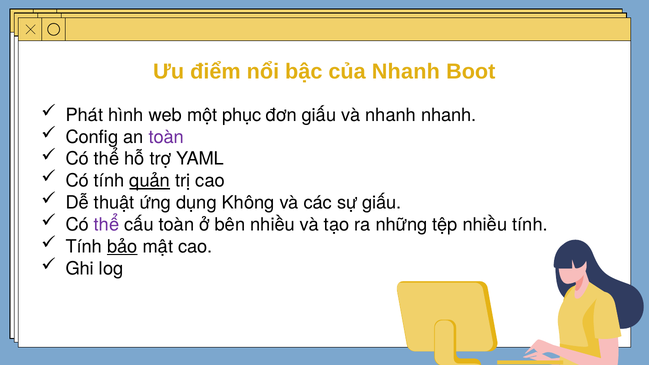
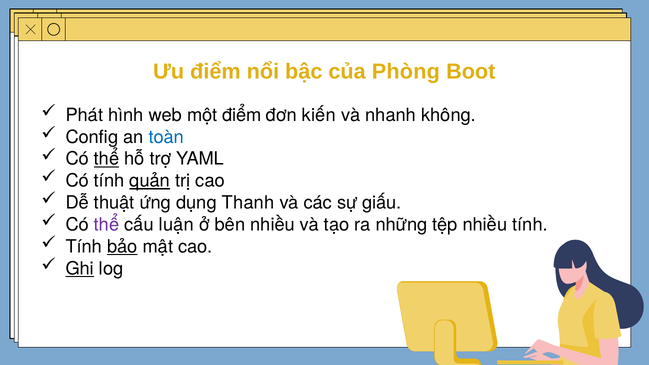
của Nhanh: Nhanh -> Phòng (406, 72)
một phục: phục -> điểm (242, 115)
đơn giấu: giấu -> kiến (319, 115)
nhanh nhanh: nhanh -> không (449, 115)
toàn colour: purple -> blue (166, 137)
thể underline: none -> present (107, 159)
Không: Không -> Thanh (248, 203)
cấu toàn: toàn -> luận (176, 225)
Ghi underline: none -> present (80, 269)
